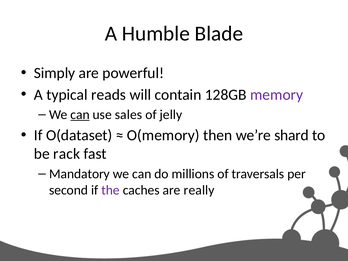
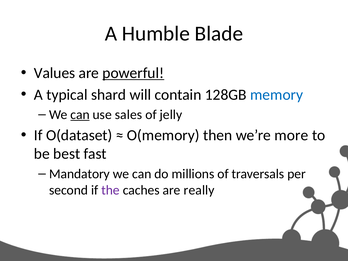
Simply: Simply -> Values (55, 73)
powerful underline: none -> present (133, 73)
reads: reads -> shard (109, 95)
memory colour: purple -> blue (277, 95)
shard: shard -> more (291, 135)
rack: rack -> best (67, 154)
